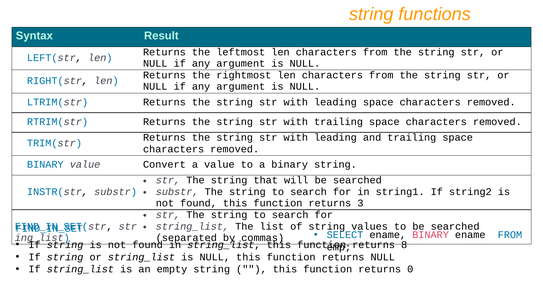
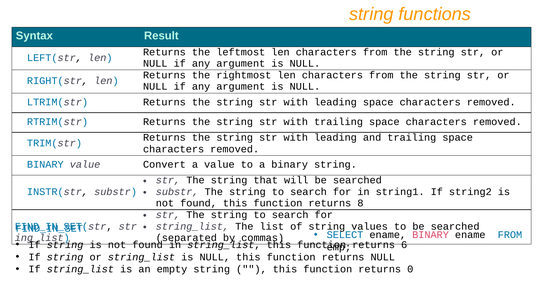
3: 3 -> 8 (360, 204)
8: 8 -> 6 (404, 245)
